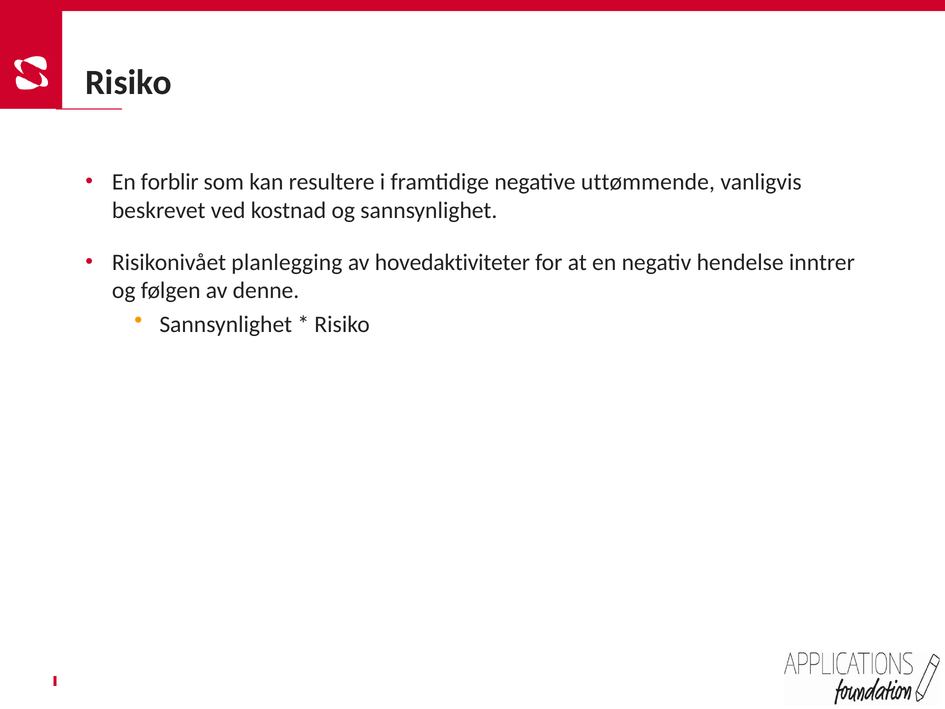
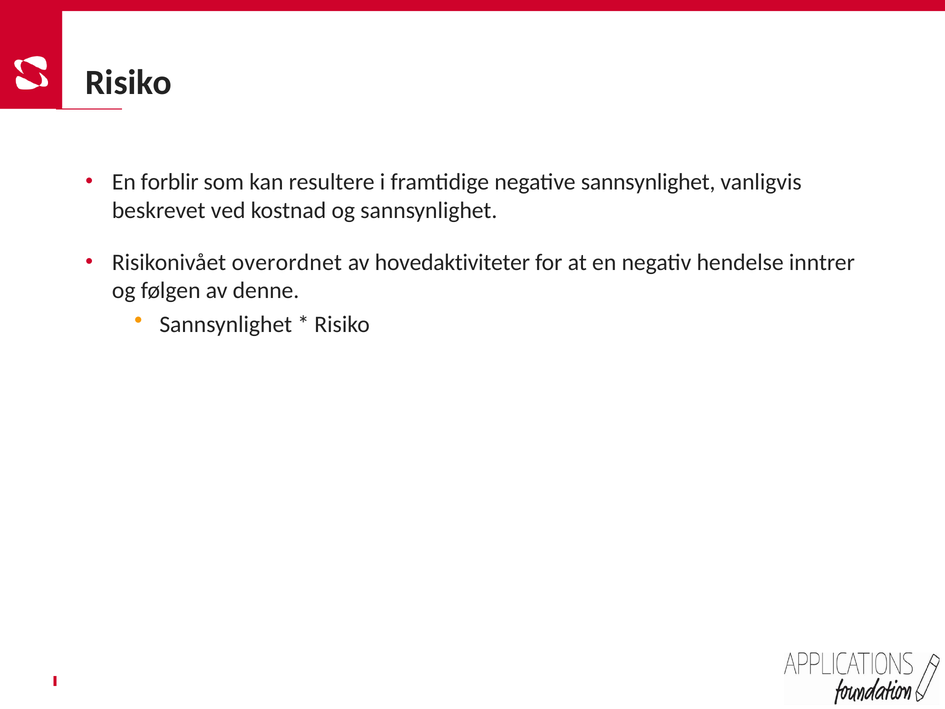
negative uttømmende: uttømmende -> sannsynlighet (648, 182)
planlegging: planlegging -> overordnet (287, 262)
